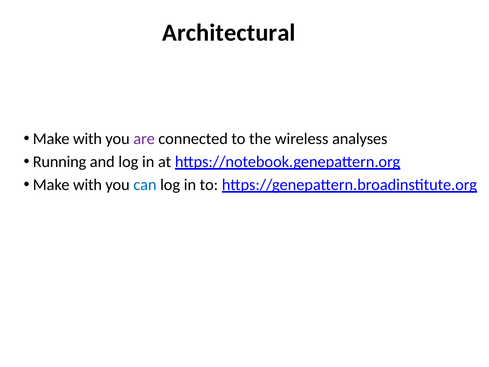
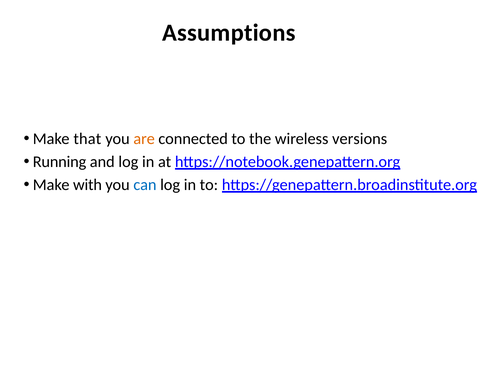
Architectural: Architectural -> Assumptions (229, 33)
with: with -> that (87, 139)
are colour: purple -> orange (144, 139)
analyses: analyses -> versions (360, 139)
